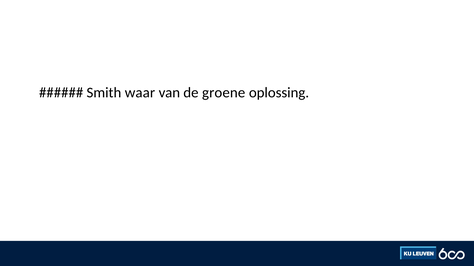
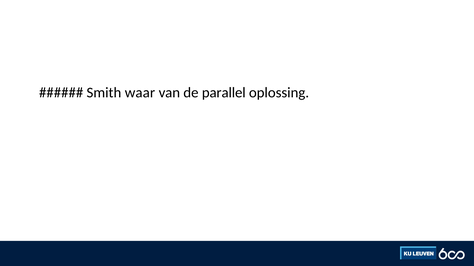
groene: groene -> parallel (224, 93)
